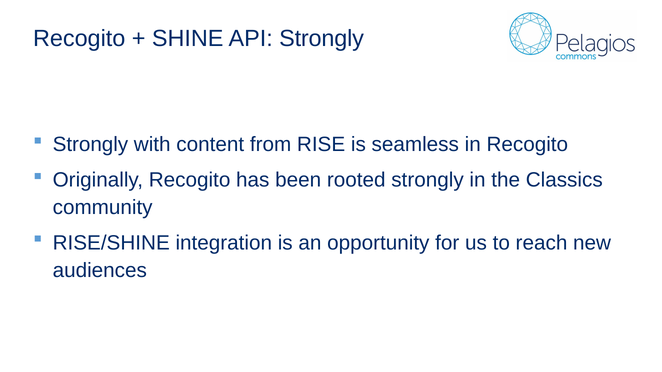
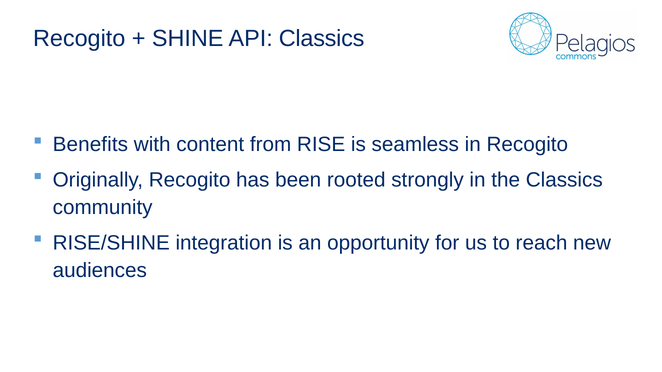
API Strongly: Strongly -> Classics (322, 39)
Strongly: Strongly -> Benefits (90, 145)
